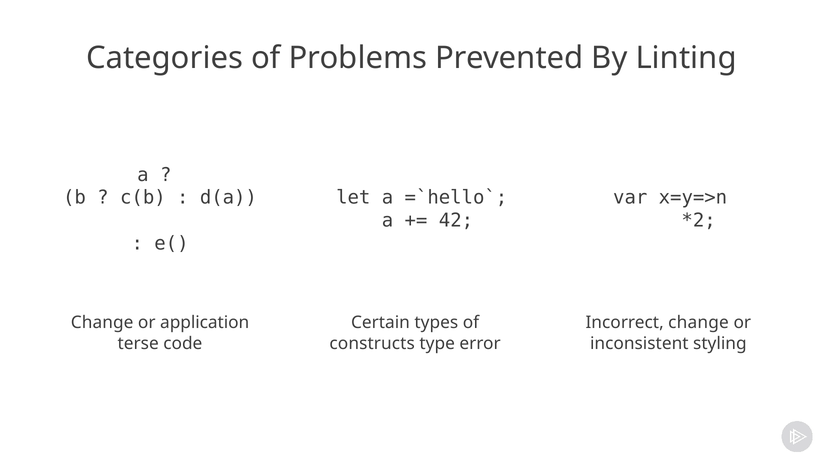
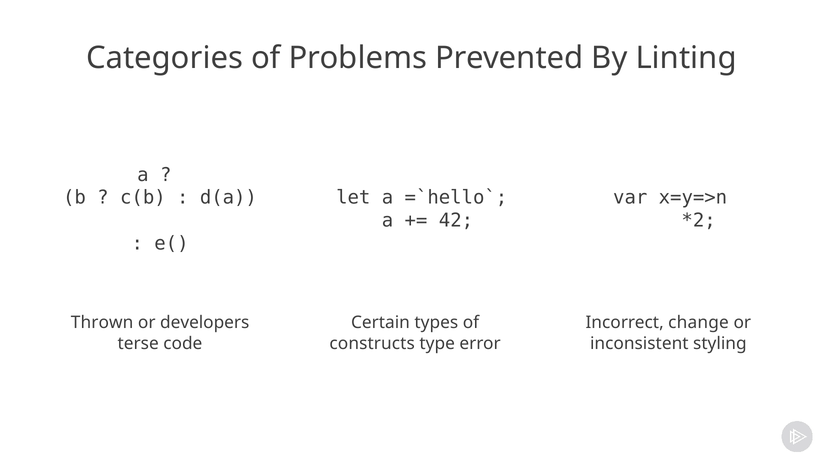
Change: Change -> Thrown (102, 322)
application: application -> developers (205, 322)
